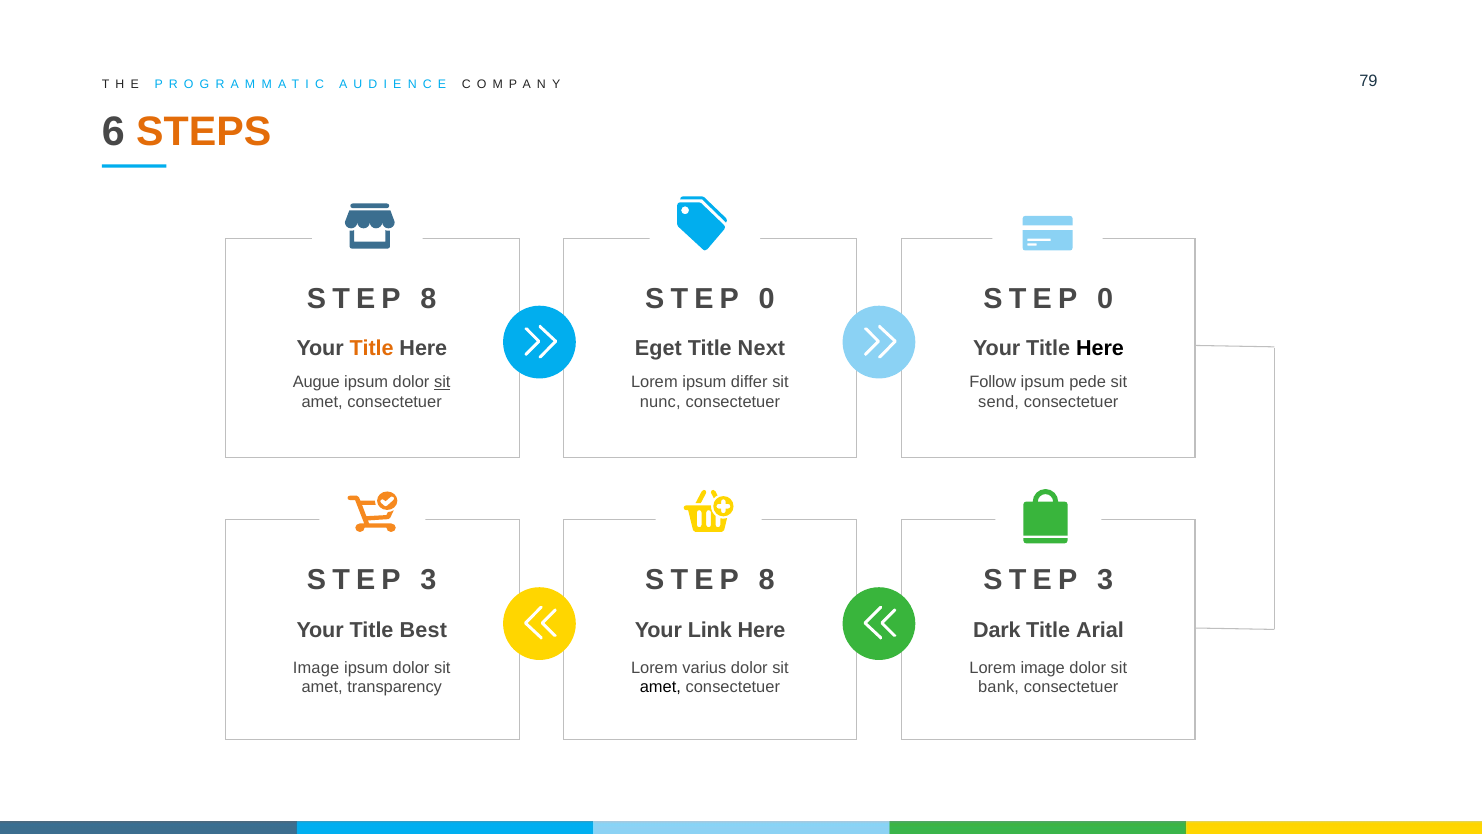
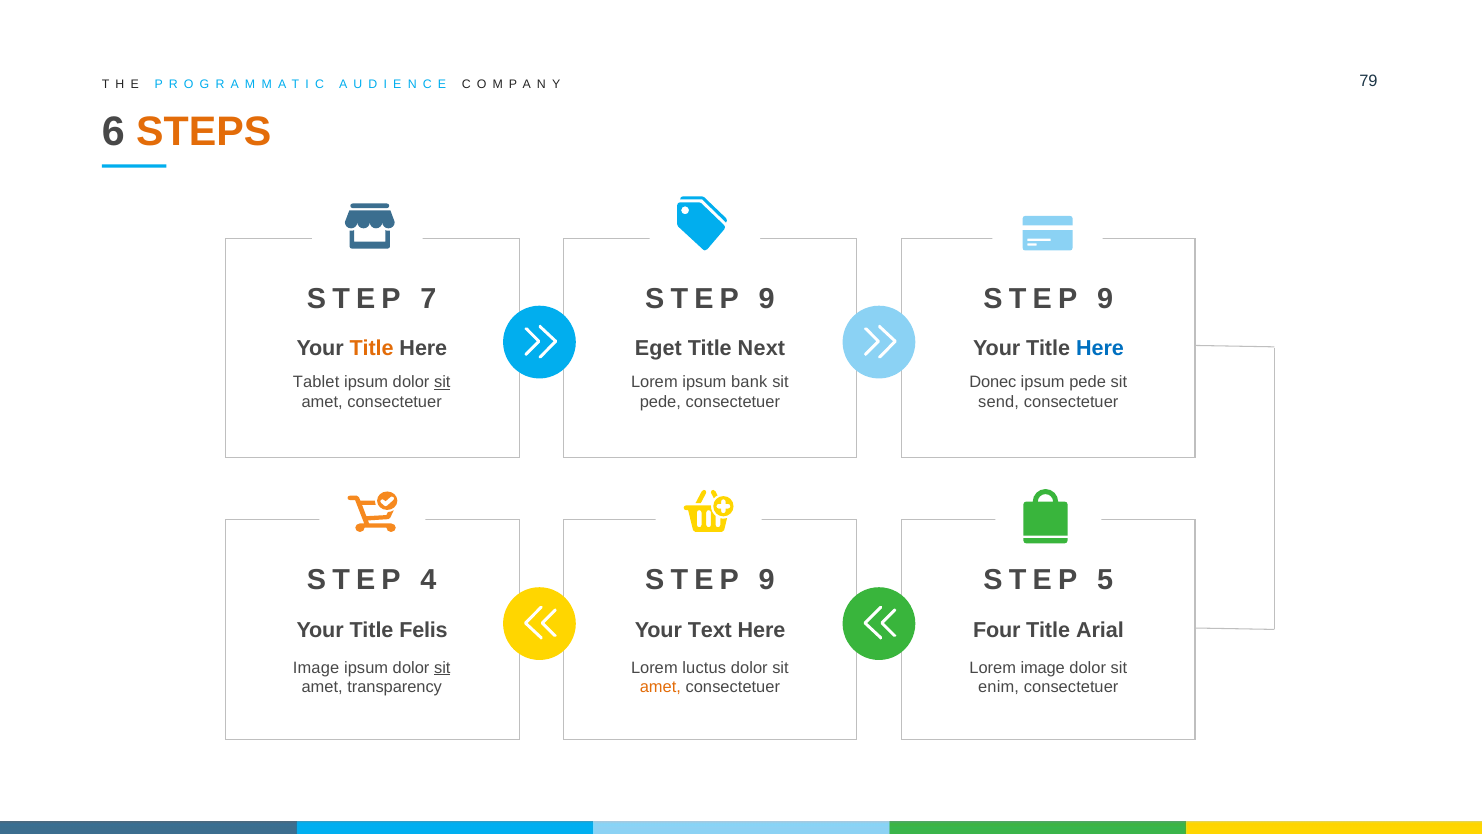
8: 8 -> 7 (428, 299)
0: 0 -> 9 (767, 299)
0: 0 -> 9 (1105, 299)
Here colour: black -> blue (1100, 348)
Augue: Augue -> Tablet (316, 382)
differ: differ -> bank (749, 382)
Follow: Follow -> Donec (993, 382)
nunc: nunc -> pede (660, 402)
3: 3 -> 4 (428, 580)
8: 8 -> 9 (767, 580)
3: 3 -> 5 (1105, 580)
Best: Best -> Felis (423, 630)
Link: Link -> Text (710, 630)
Dark: Dark -> Four (997, 630)
sit underline: none -> present (442, 667)
varius: varius -> luctus (704, 667)
amet colour: black -> orange (660, 687)
bank: bank -> enim (999, 687)
